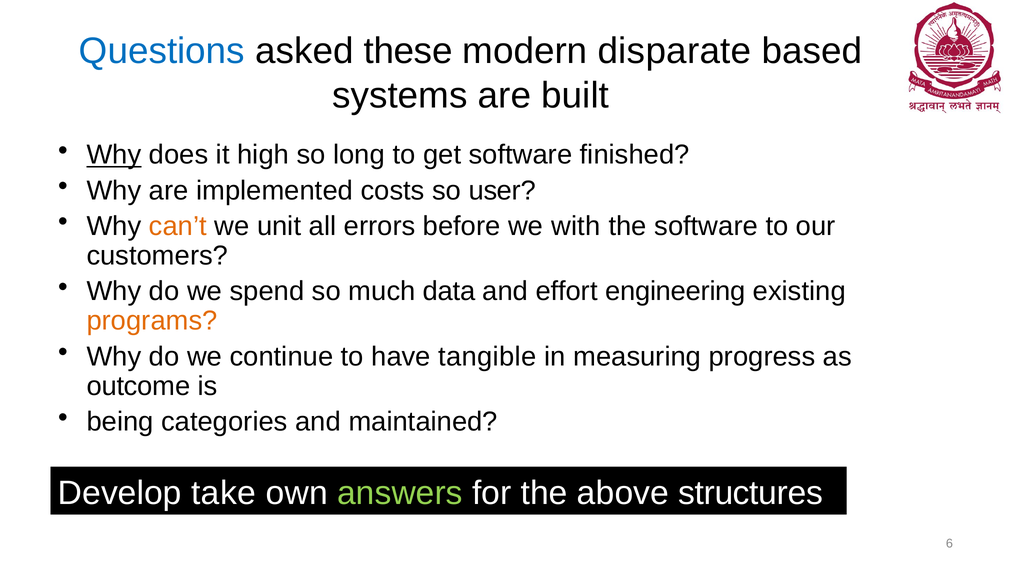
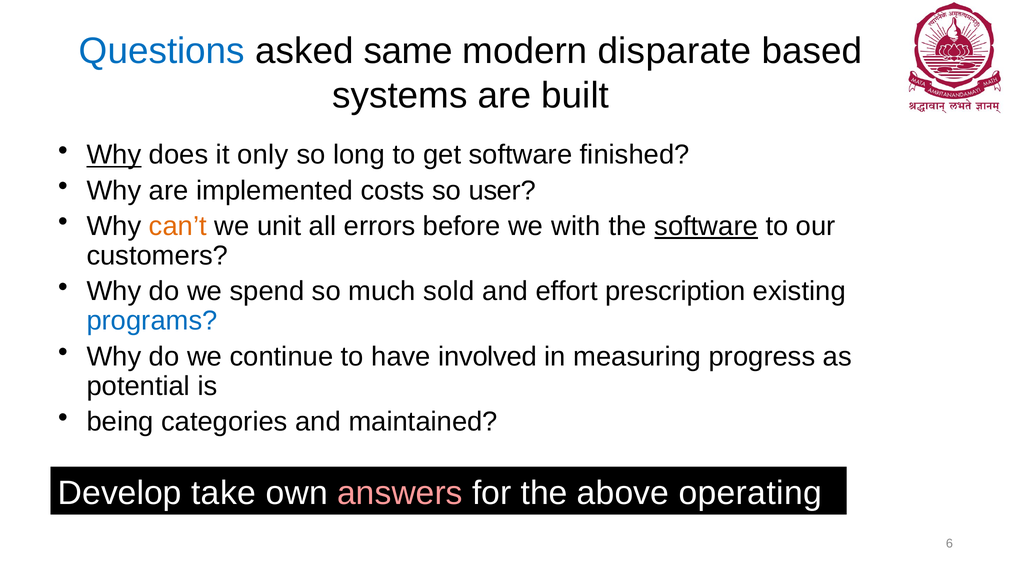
these: these -> same (408, 51)
high: high -> only (263, 155)
software underline: none -> present (706, 226)
data: data -> sold (449, 291)
engineering: engineering -> prescription (675, 291)
programs colour: orange -> blue (152, 321)
tangible: tangible -> involved (488, 356)
outcome: outcome -> potential (138, 386)
answers colour: light green -> pink (400, 493)
structures: structures -> operating (750, 493)
